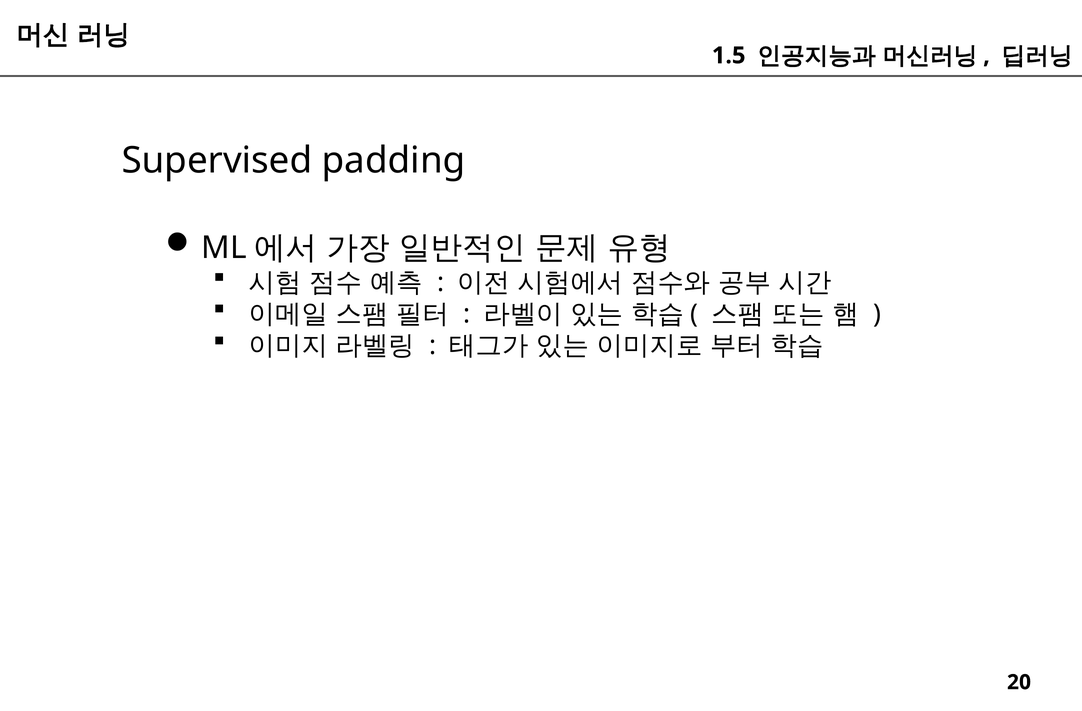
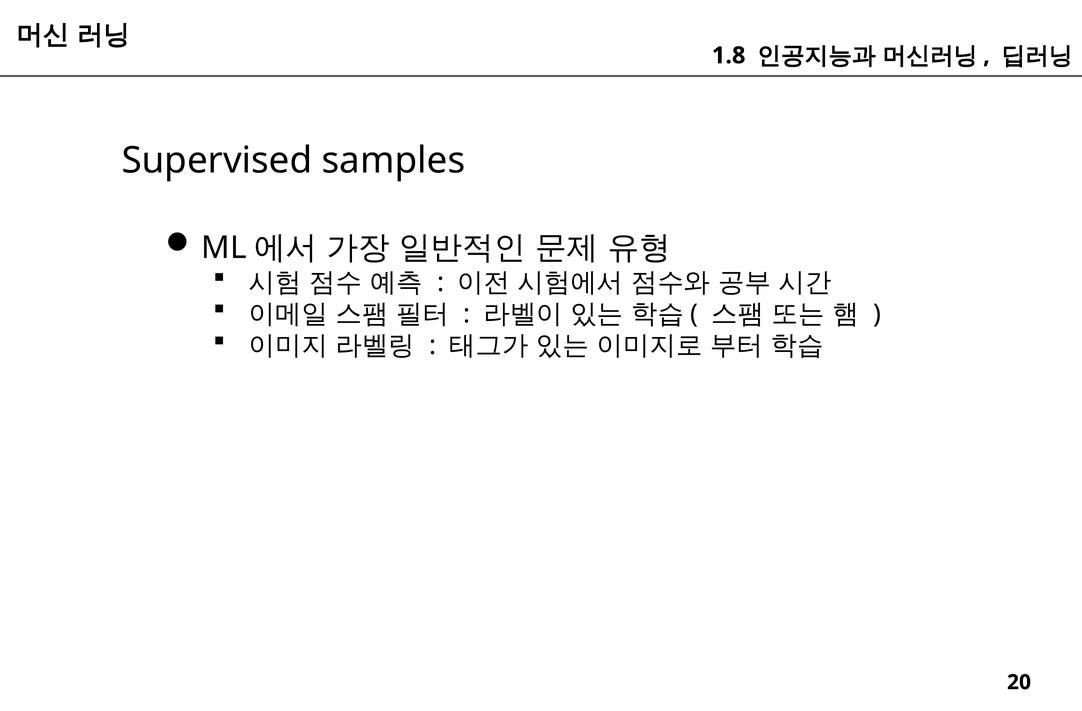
1.5: 1.5 -> 1.8 (729, 55)
padding: padding -> samples (394, 161)
